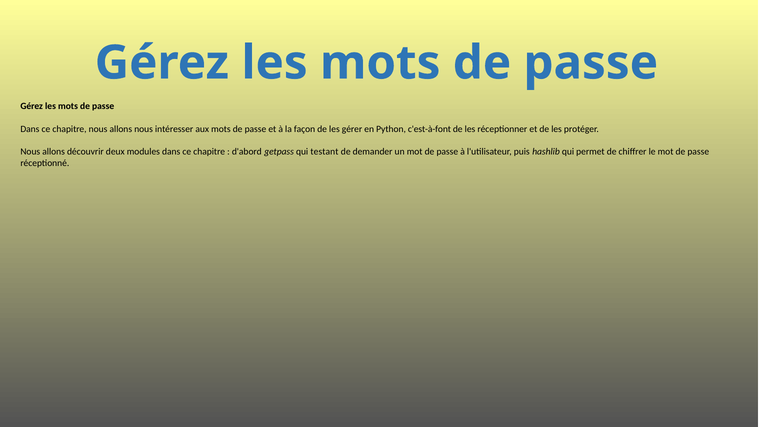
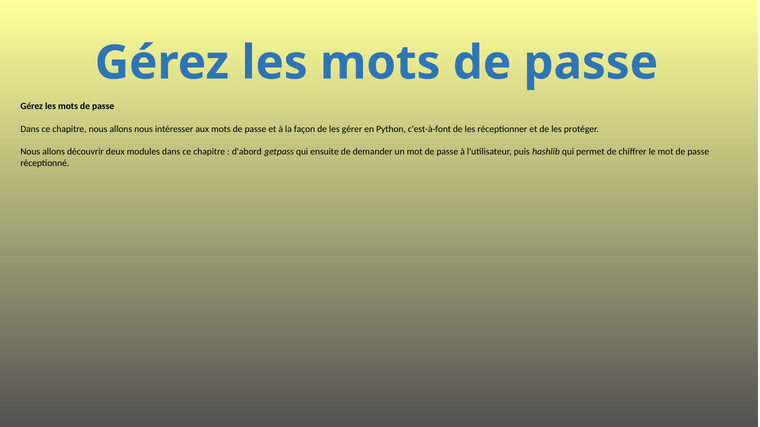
testant: testant -> ensuite (325, 152)
